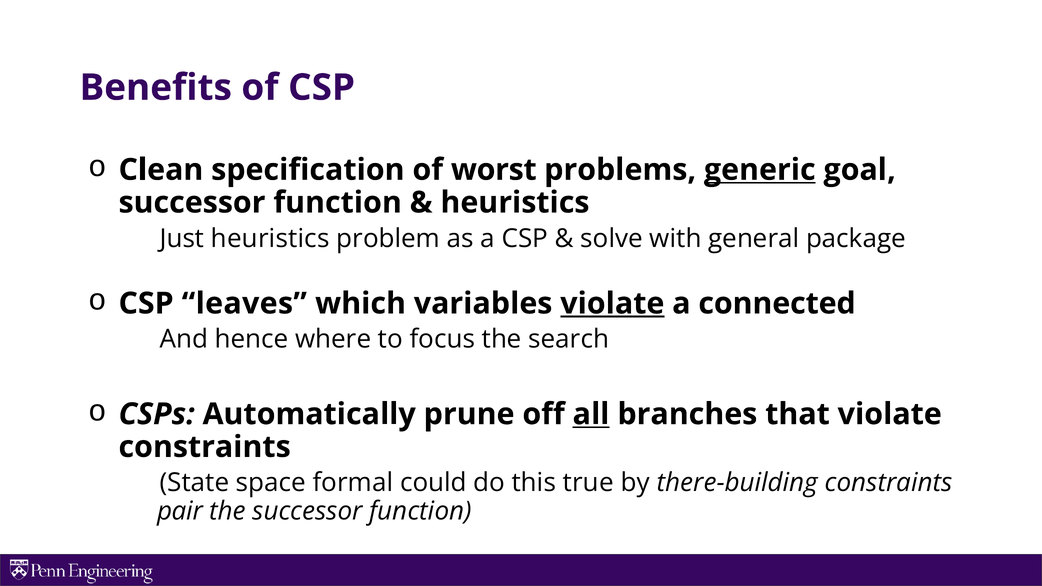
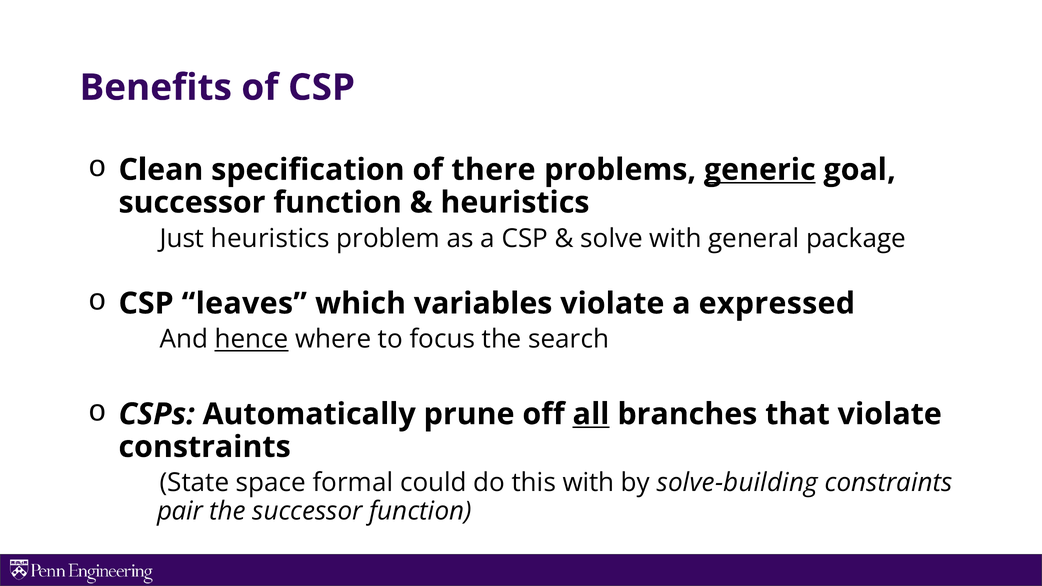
worst: worst -> there (493, 170)
violate underline: present -> none (612, 304)
connected: connected -> expressed (777, 304)
hence underline: none -> present (252, 340)
this true: true -> with (588, 483)
there-building: there-building -> solve-building (737, 483)
